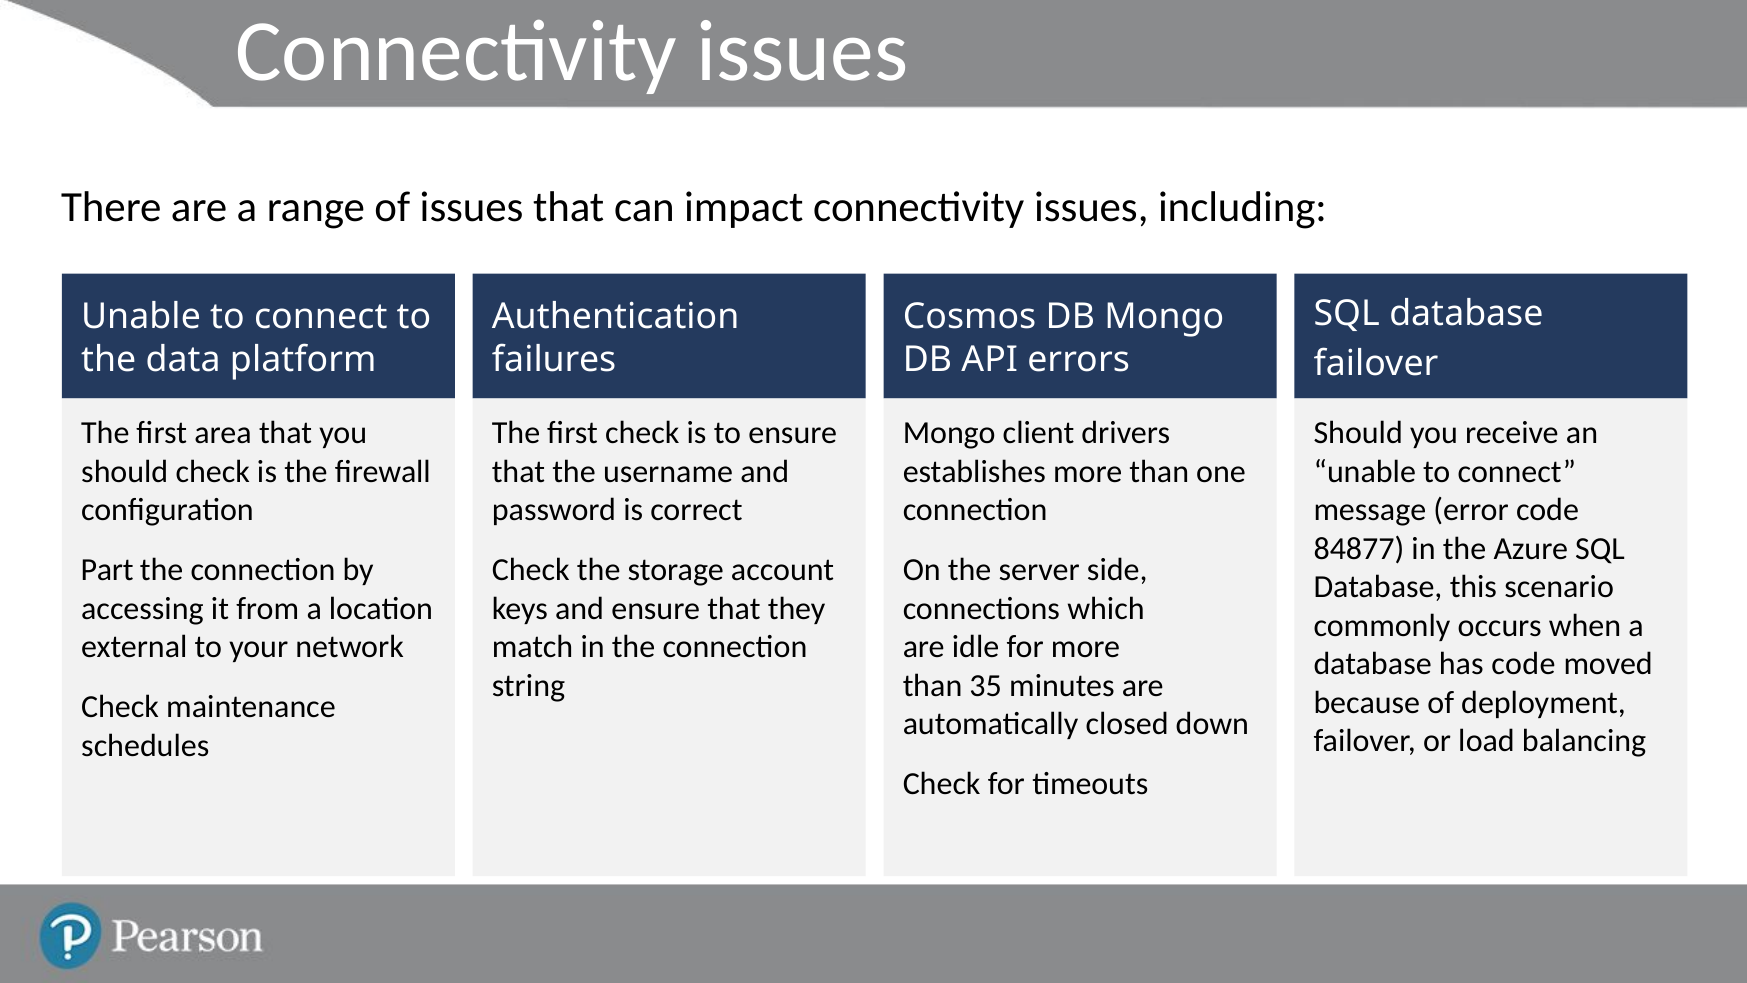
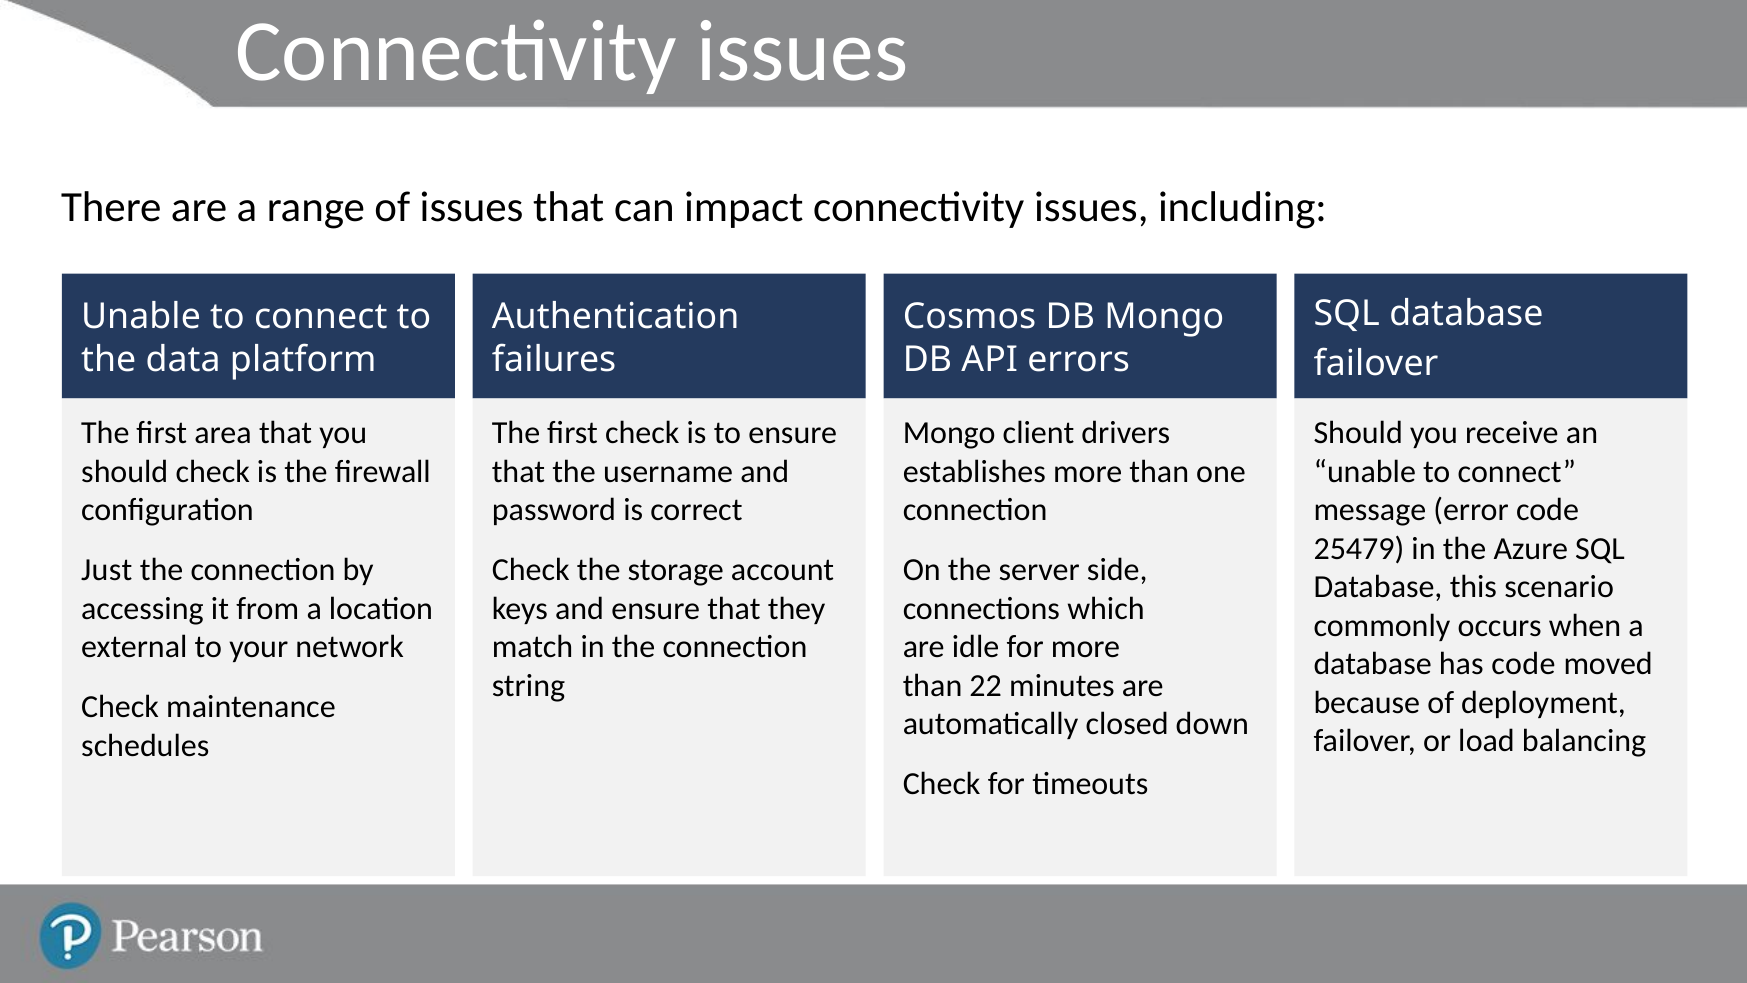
84877: 84877 -> 25479 (1359, 548)
Part: Part -> Just (107, 570)
35: 35 -> 22 (986, 685)
